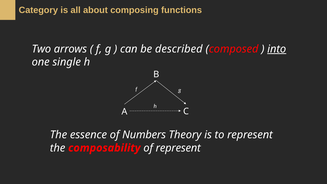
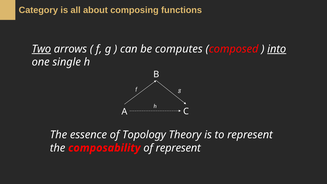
Two underline: none -> present (41, 49)
described: described -> computes (179, 49)
Numbers: Numbers -> Topology (144, 135)
